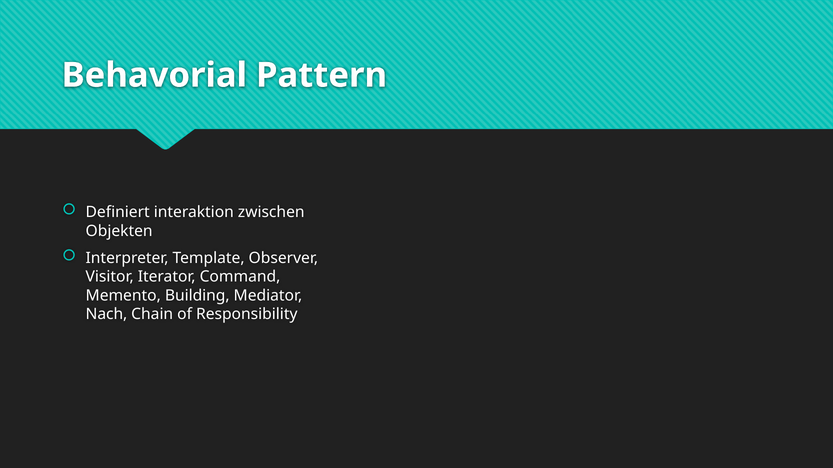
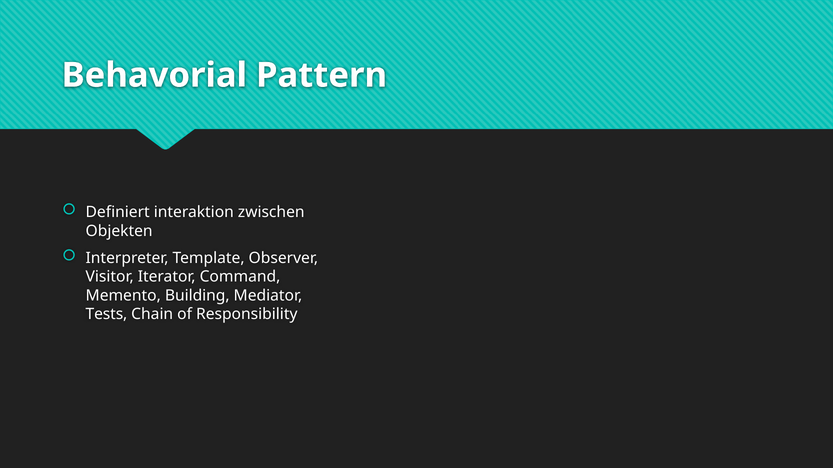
Nach: Nach -> Tests (106, 315)
